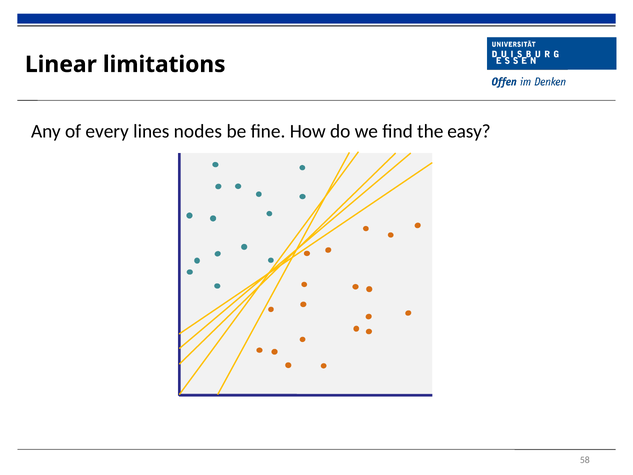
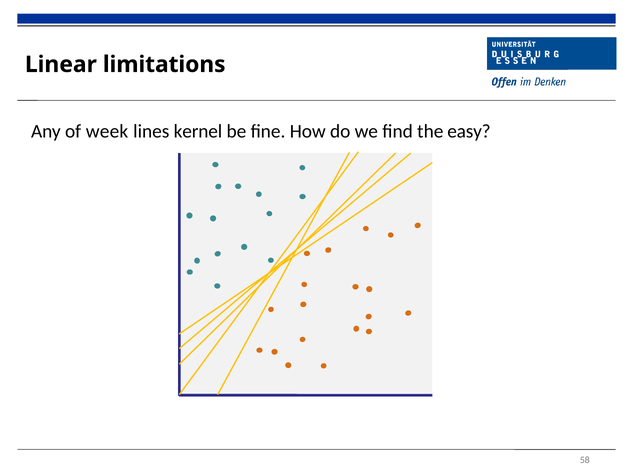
every: every -> week (107, 131)
nodes: nodes -> kernel (198, 131)
